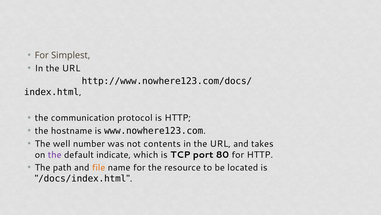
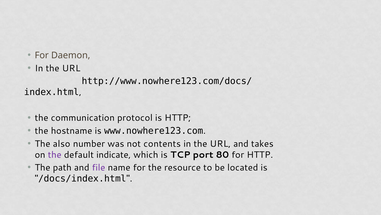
Simplest: Simplest -> Daemon (71, 55)
well: well -> also (62, 143)
file colour: orange -> purple (99, 167)
